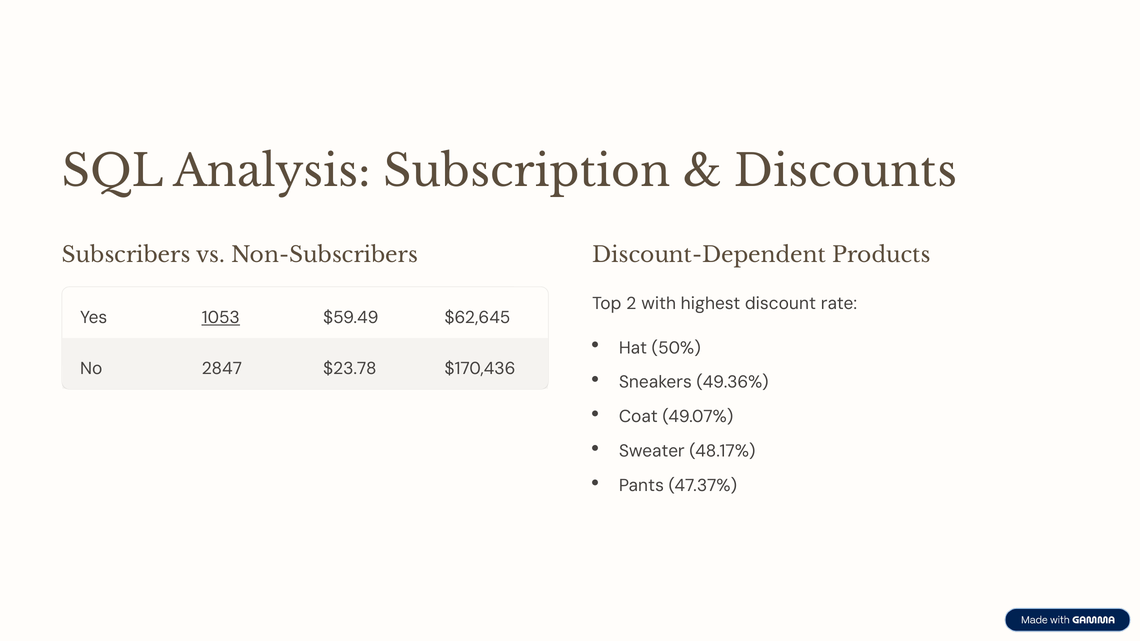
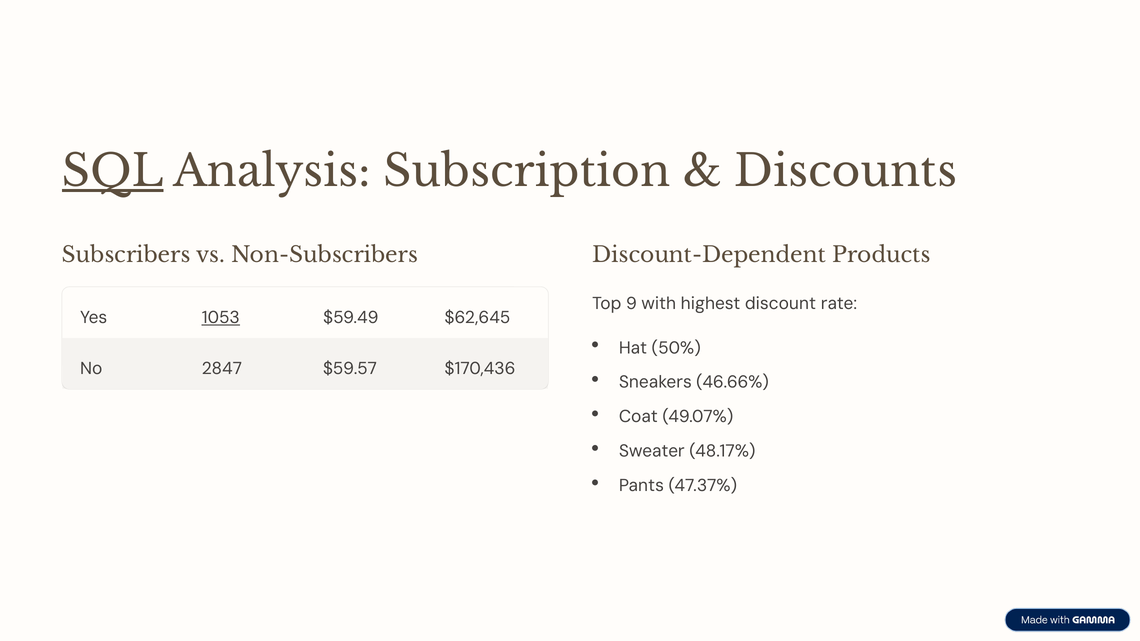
SQL underline: none -> present (113, 172)
2: 2 -> 9 (631, 304)
$23.78: $23.78 -> $59.57 (350, 368)
49.36%: 49.36% -> 46.66% (732, 382)
